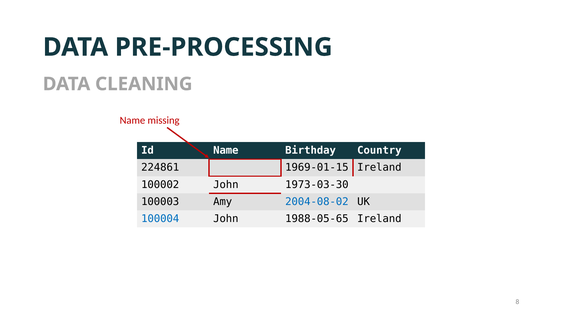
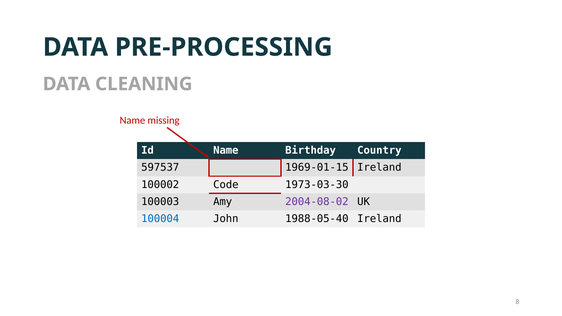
224861: 224861 -> 597537 (160, 168)
100002 John: John -> Code (226, 185)
2004-08-02 colour: blue -> purple (317, 202)
1988-05-65: 1988-05-65 -> 1988-05-40 (317, 219)
